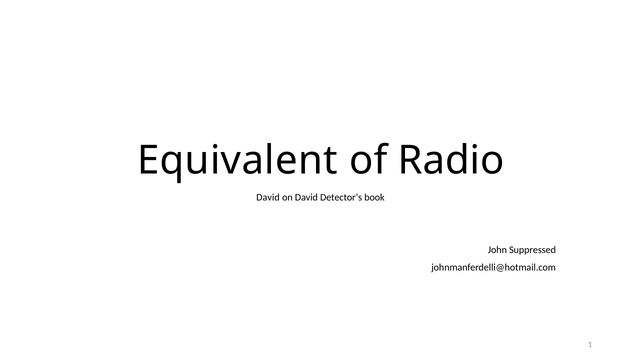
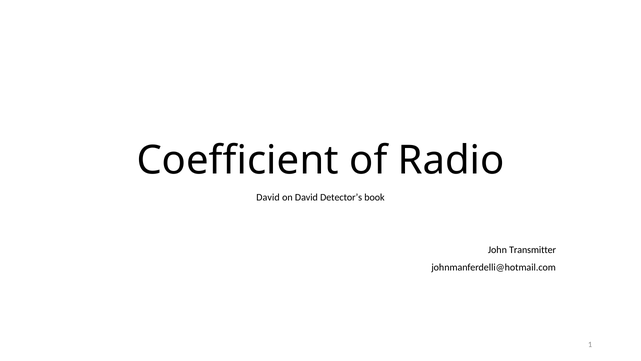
Equivalent: Equivalent -> Coefficient (238, 160)
Suppressed: Suppressed -> Transmitter (533, 250)
